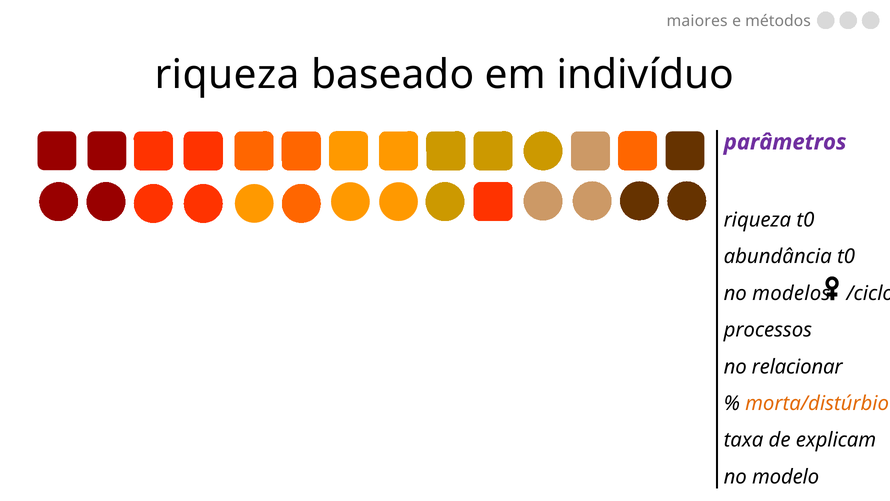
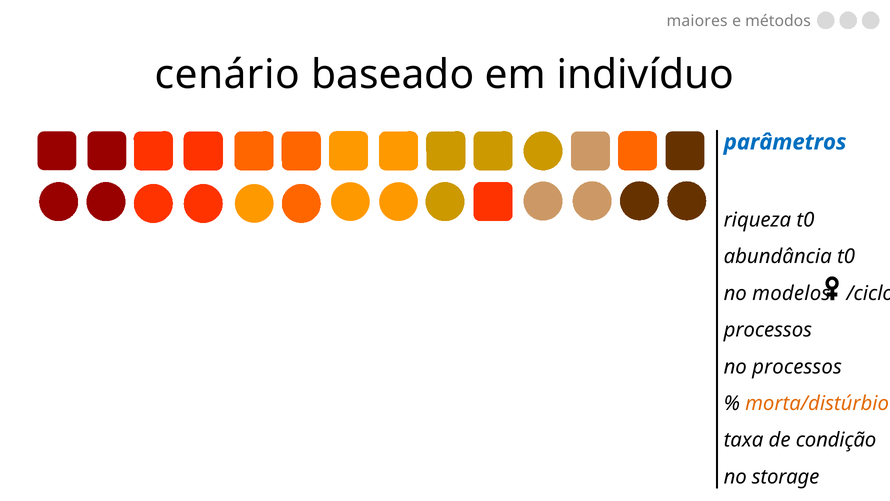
riqueza: riqueza -> cenário (227, 75)
parâmetros colour: purple -> blue (785, 142)
no relacionar: relacionar -> processos (797, 366)
explicam: explicam -> condição (836, 440)
modelo: modelo -> storage (786, 477)
